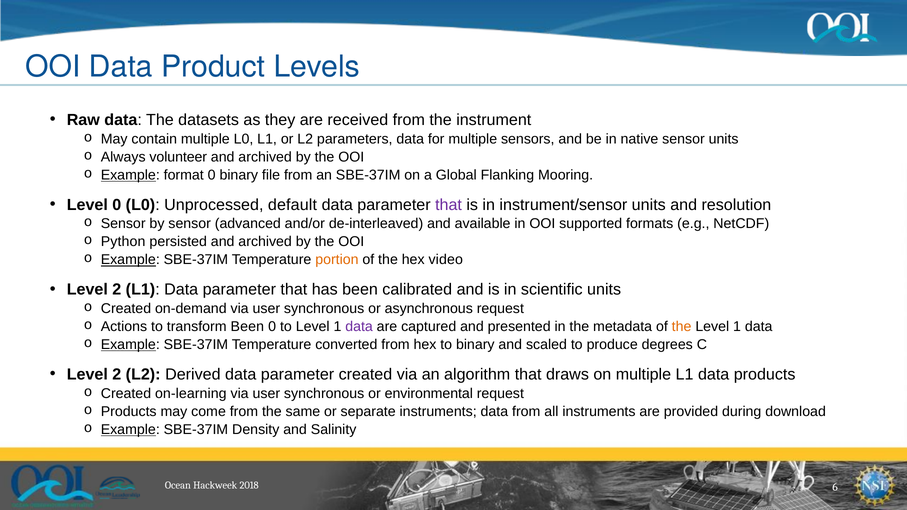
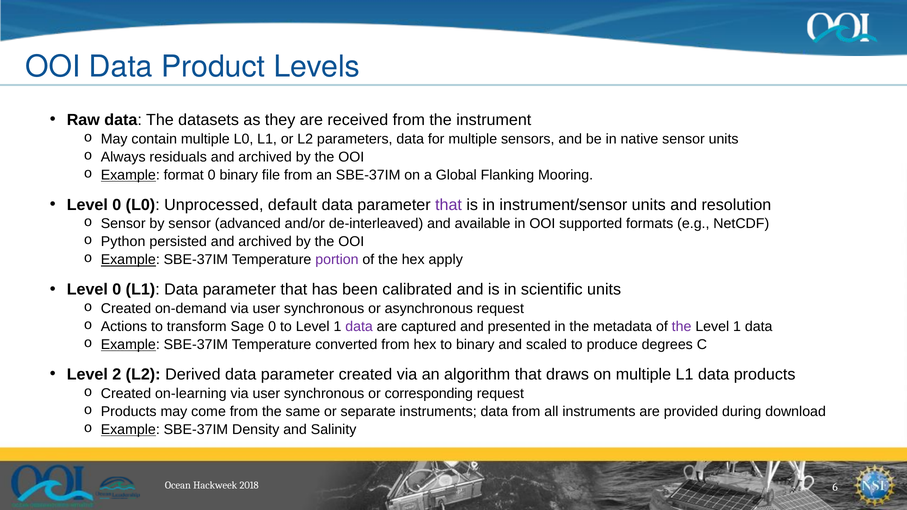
volunteer: volunteer -> residuals (178, 157)
portion colour: orange -> purple (337, 260)
video: video -> apply (446, 260)
2: 2 -> 0 (117, 290)
transform Been: Been -> Sage (247, 327)
the colour: orange -> purple (682, 327)
environmental: environmental -> corresponding (429, 394)
